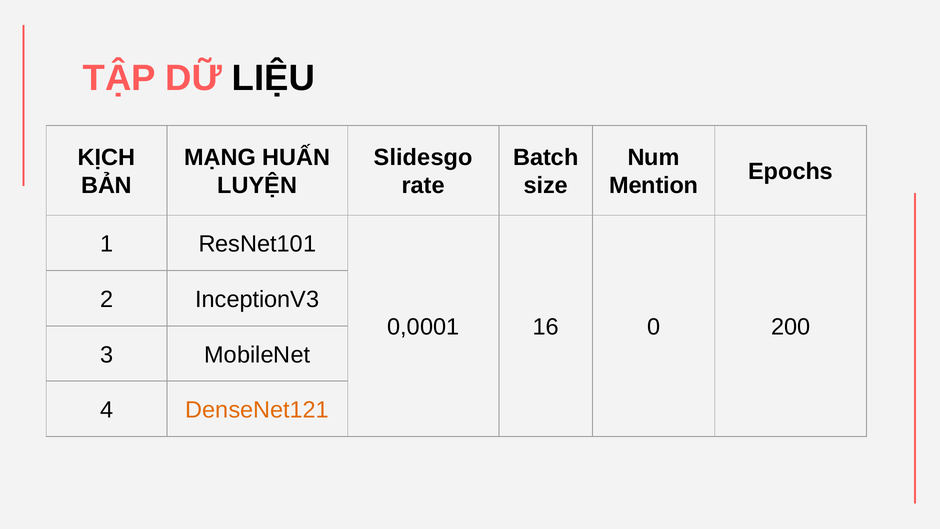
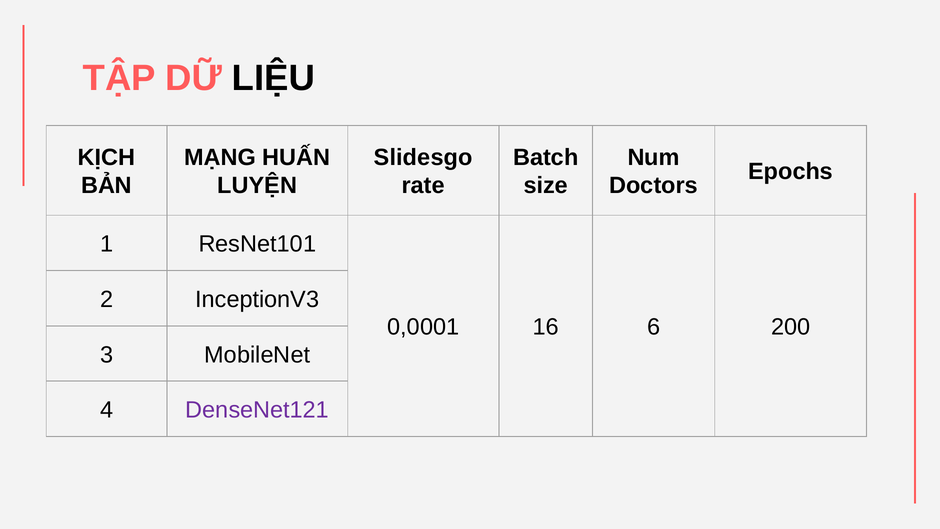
Mention: Mention -> Doctors (654, 186)
0: 0 -> 6 (654, 327)
DenseNet121 colour: orange -> purple (257, 410)
